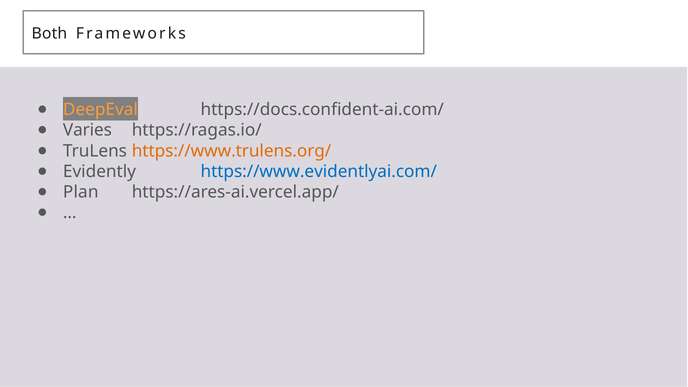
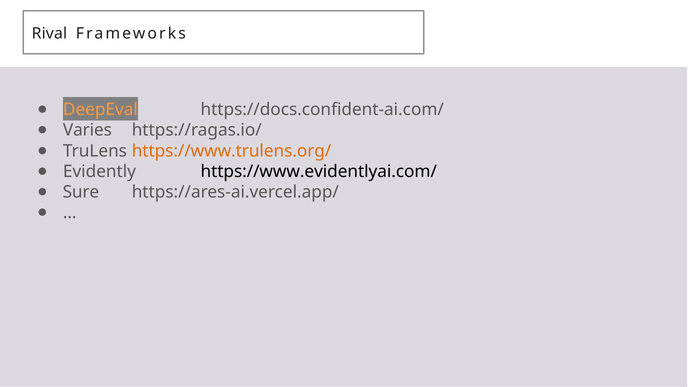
Both: Both -> Rival (49, 33)
https://www.evidentlyai.com/ colour: blue -> black (319, 171)
Plan: Plan -> Sure (81, 192)
